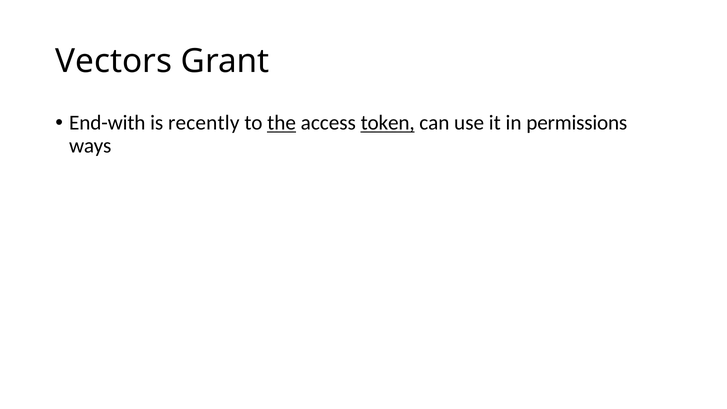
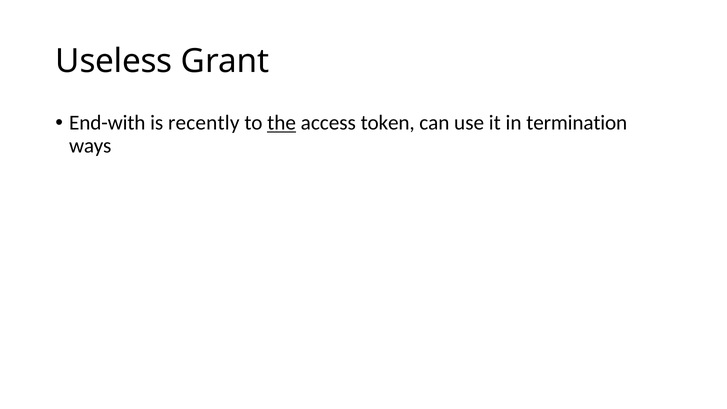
Vectors: Vectors -> Useless (114, 61)
token underline: present -> none (388, 123)
permissions: permissions -> termination (577, 123)
